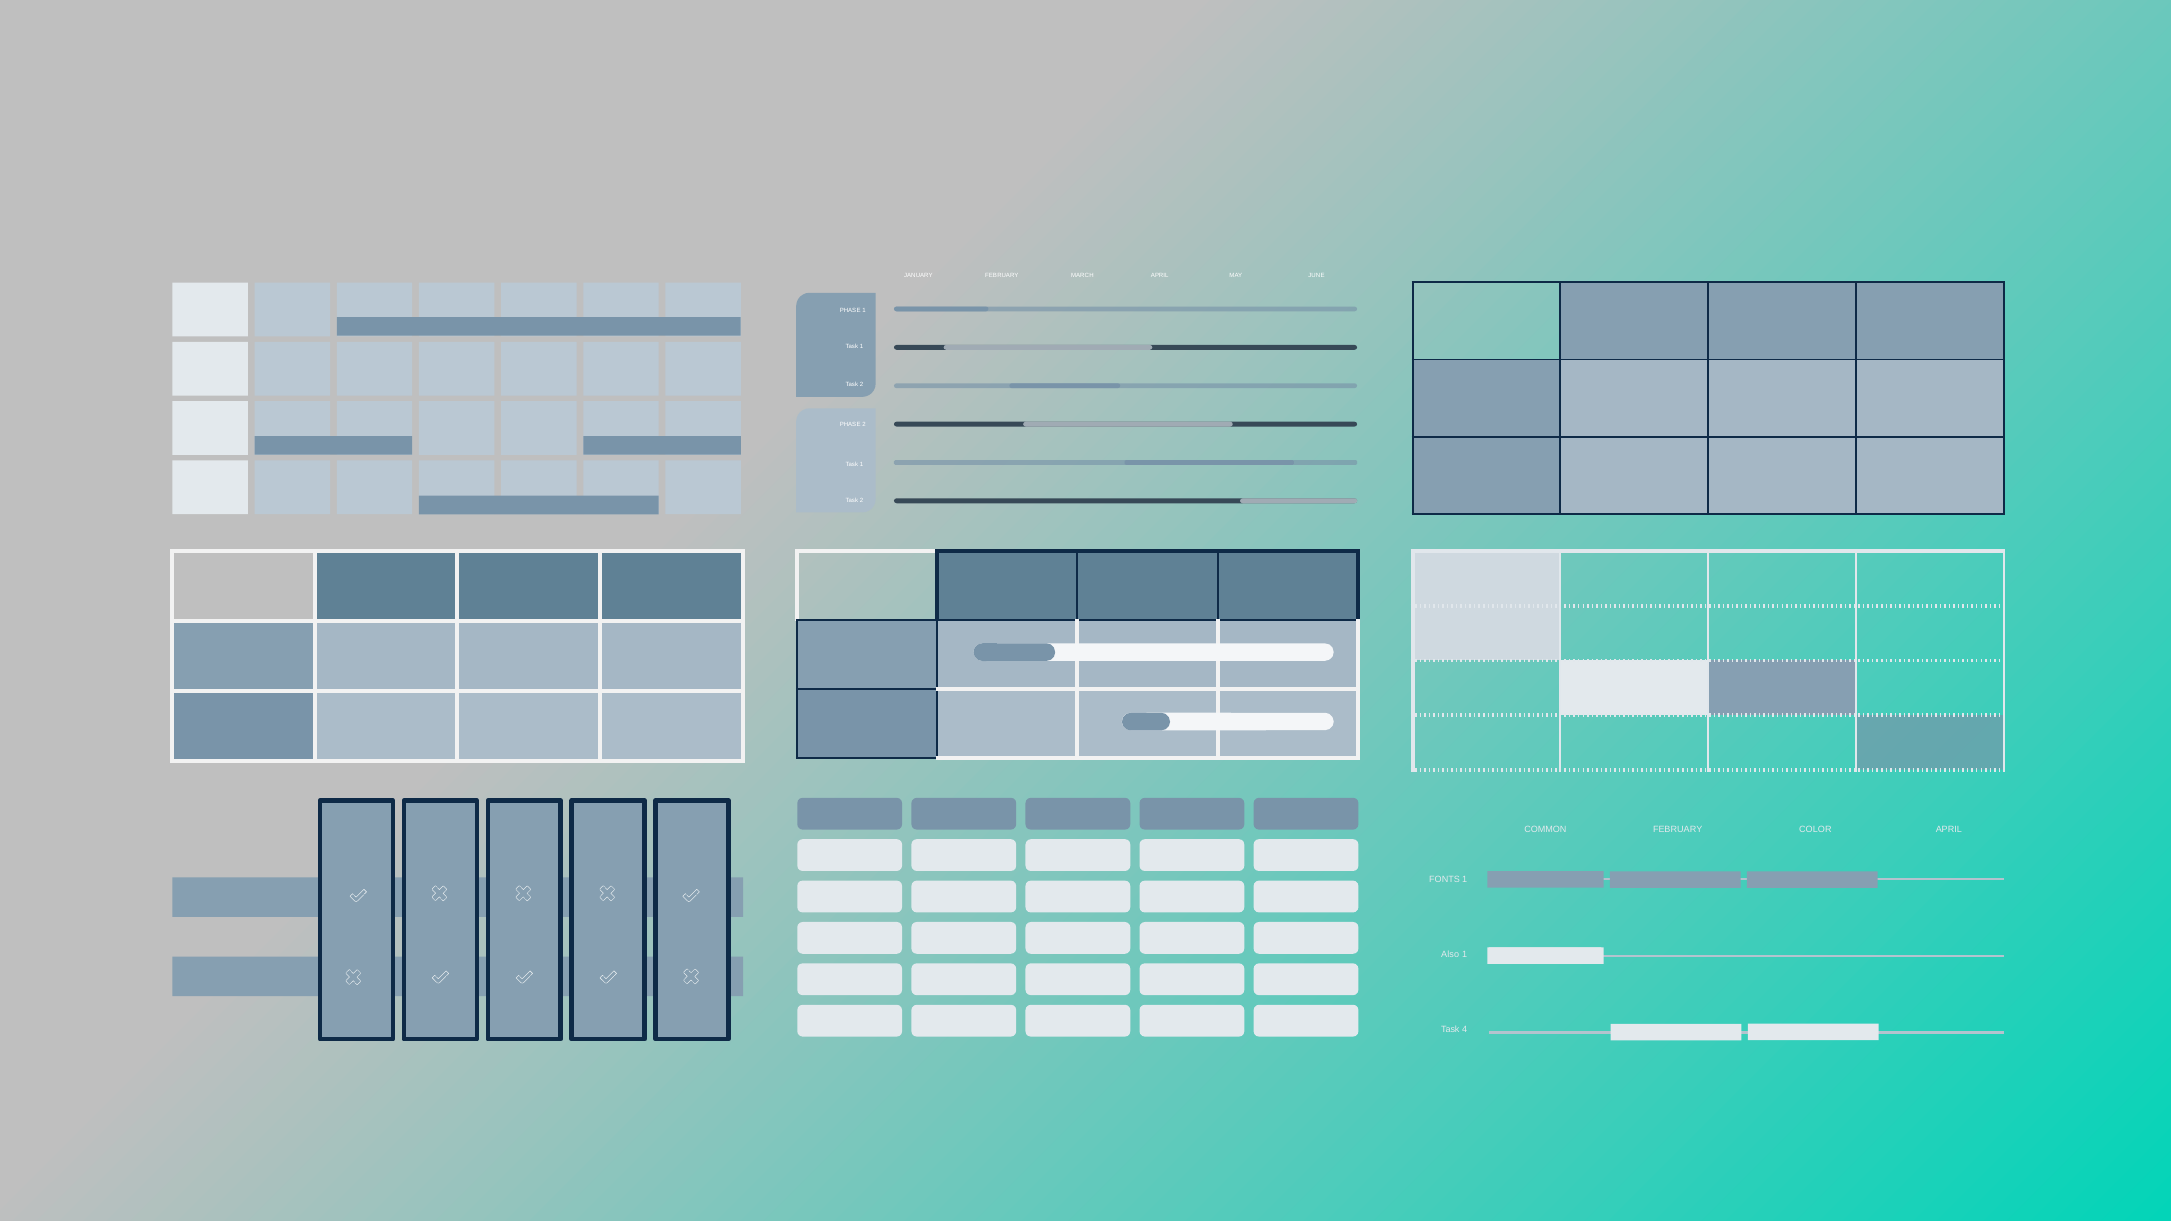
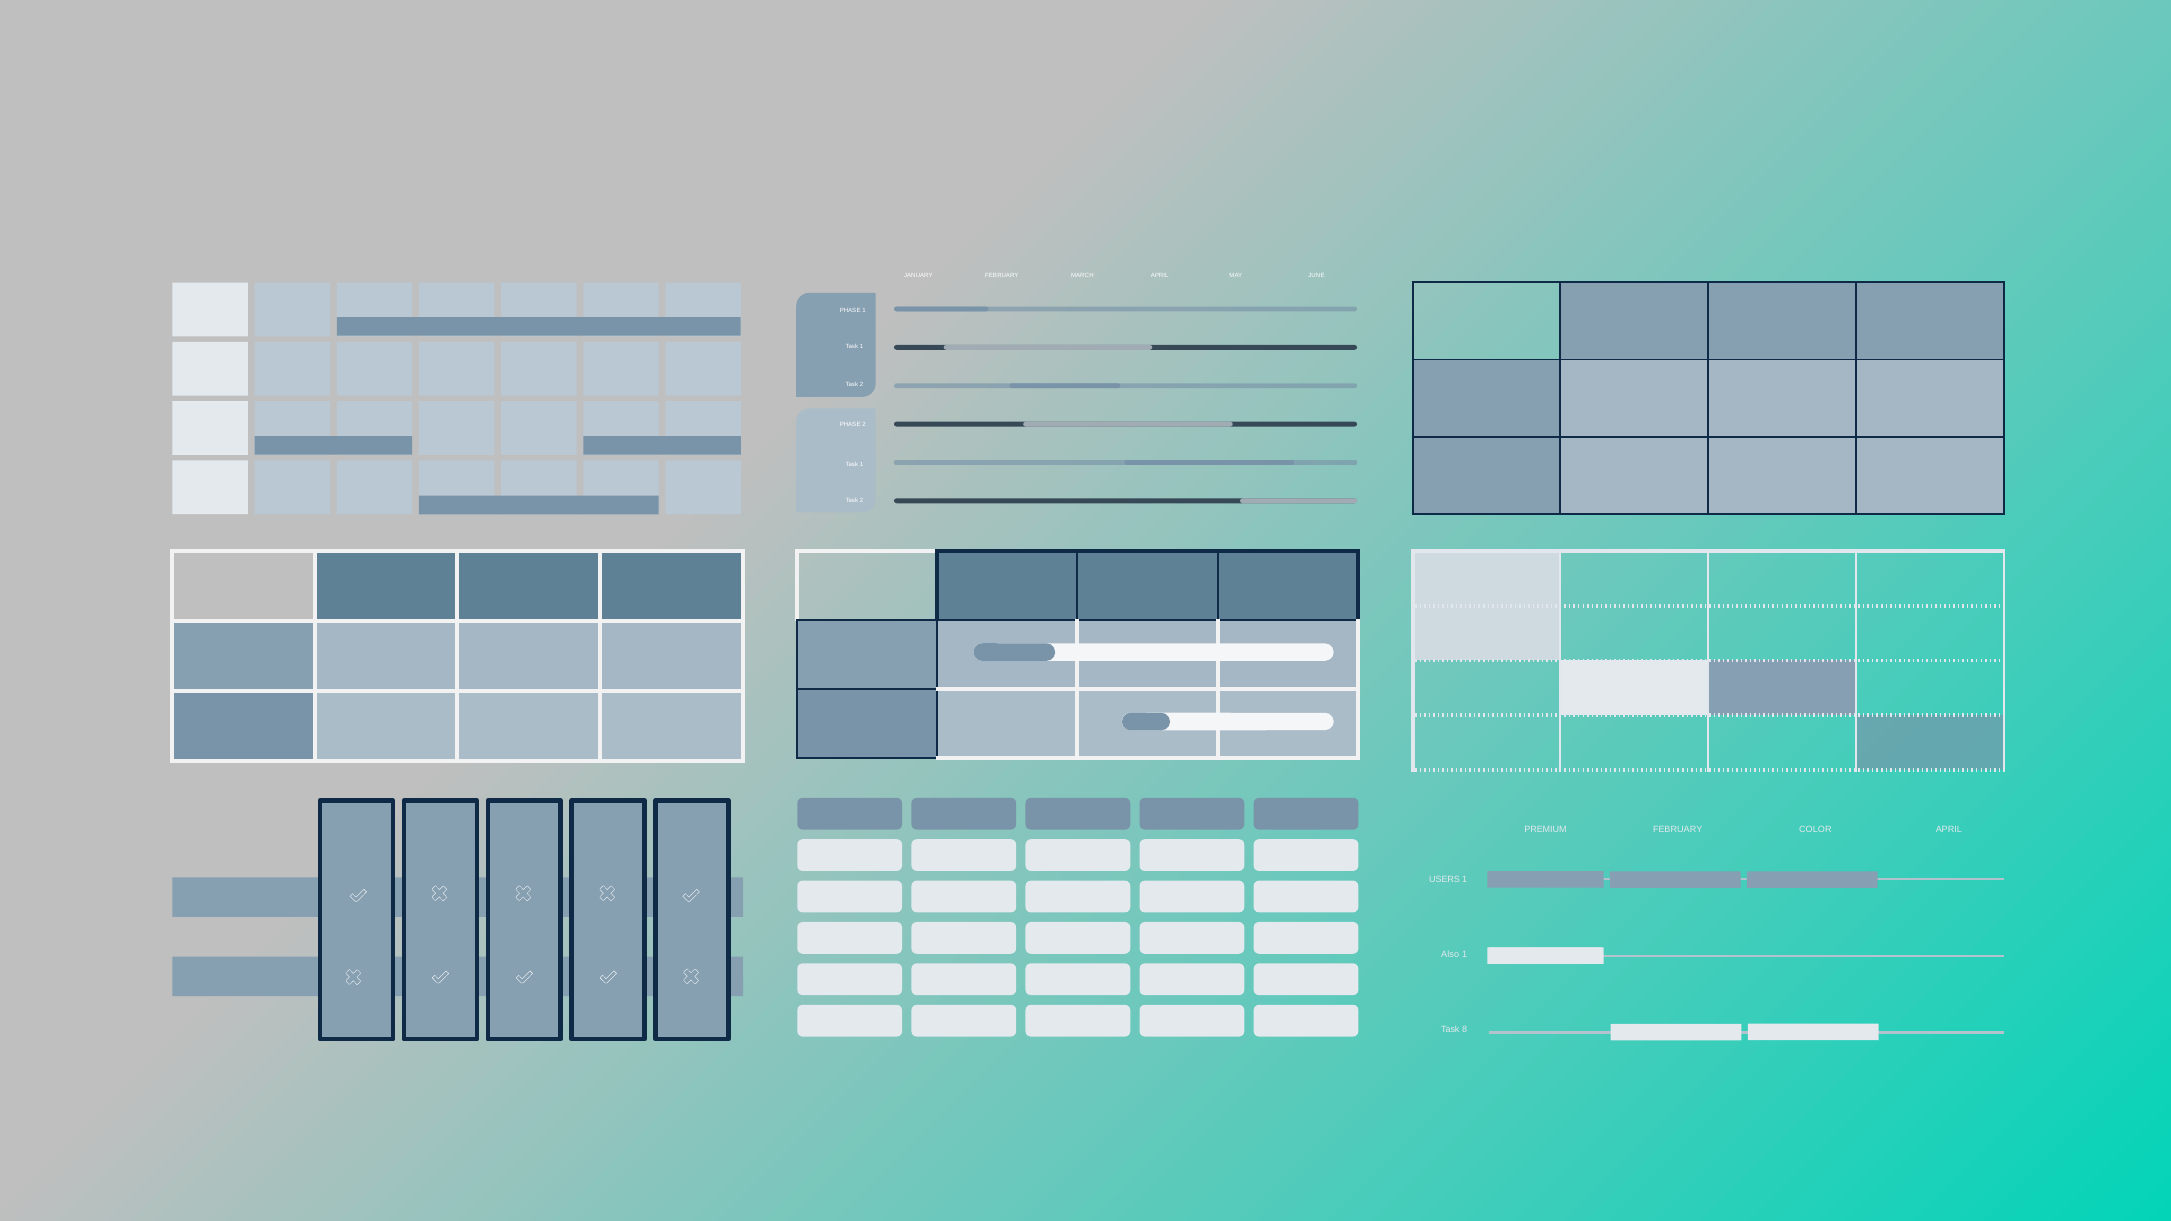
COMMON: COMMON -> PREMIUM (1545, 830)
FONTS: FONTS -> USERS (1445, 880)
4: 4 -> 8 (1465, 1030)
